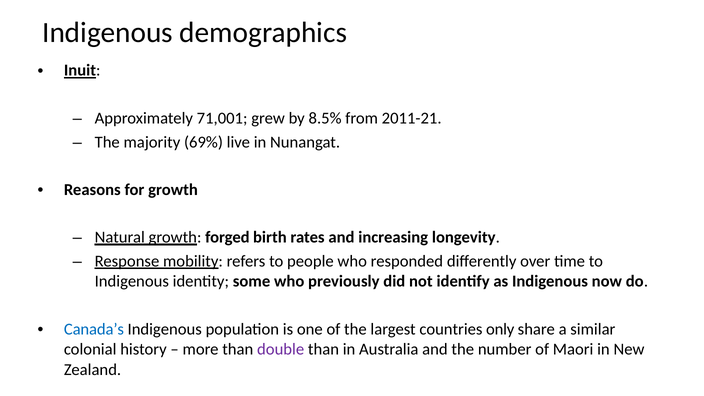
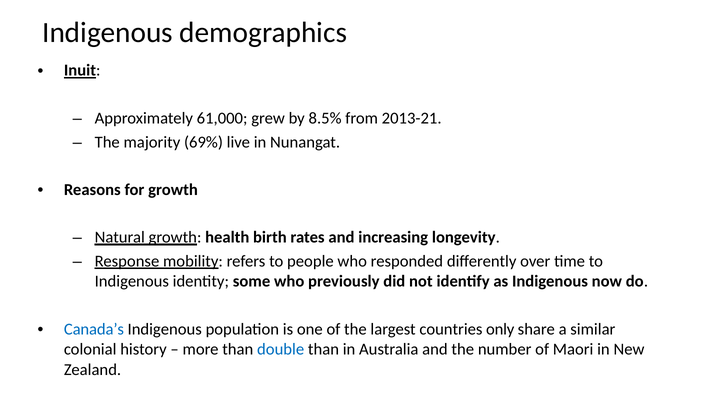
71,001: 71,001 -> 61,000 (222, 118)
2011-21: 2011-21 -> 2013-21 (412, 118)
forged: forged -> health (227, 237)
double colour: purple -> blue (281, 350)
